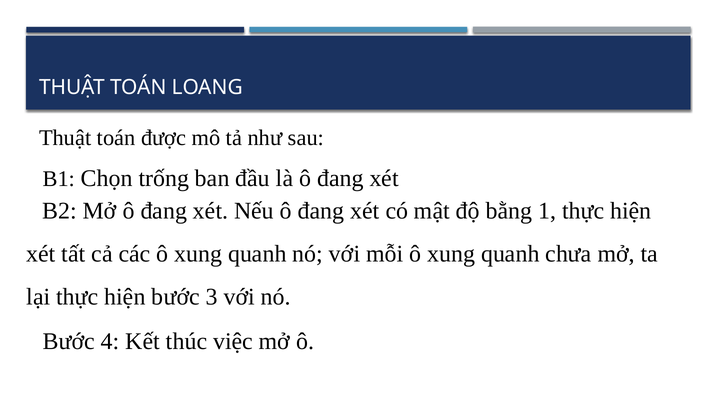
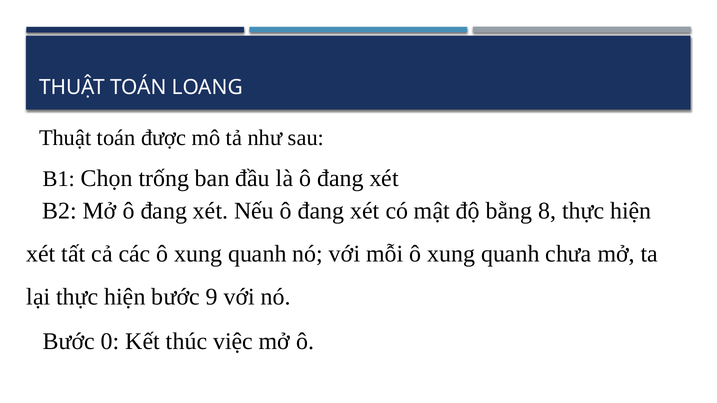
1: 1 -> 8 (547, 211)
3: 3 -> 9 (212, 297)
4: 4 -> 0 (110, 342)
